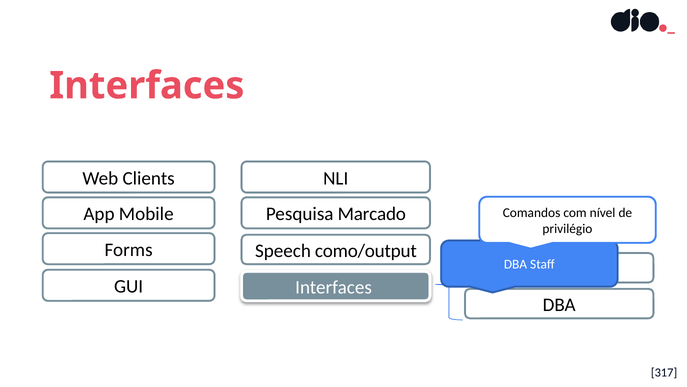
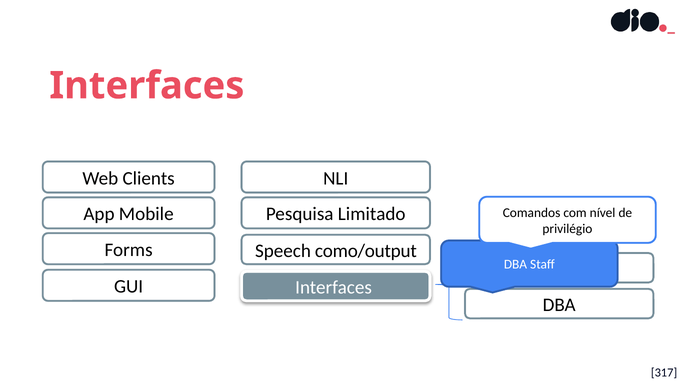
Marcado: Marcado -> Limitado (372, 214)
